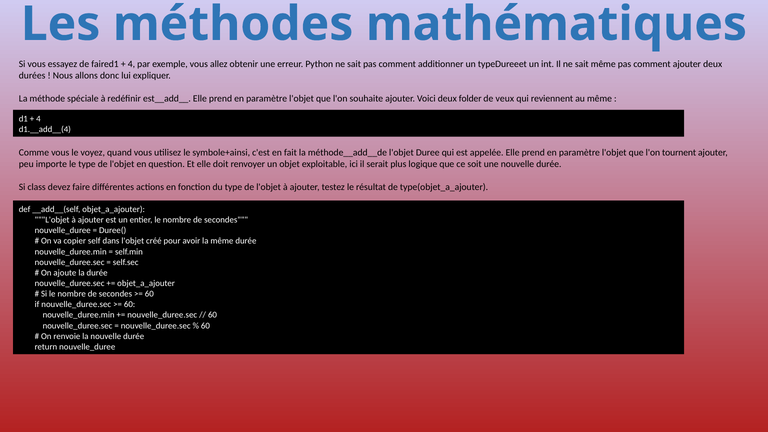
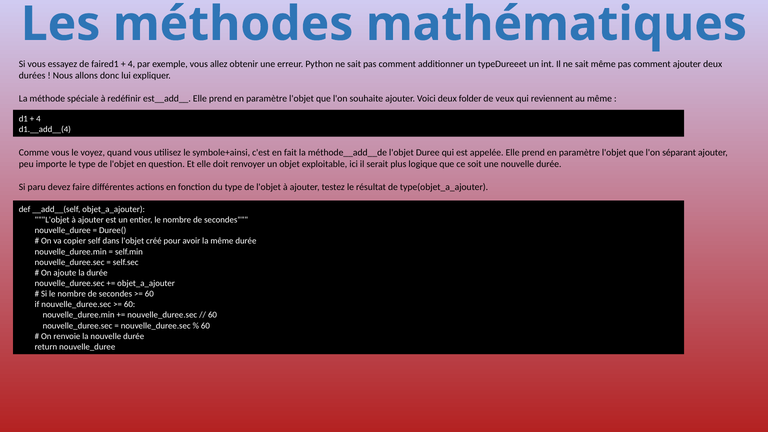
tournent: tournent -> séparant (679, 153)
class: class -> paru (37, 187)
